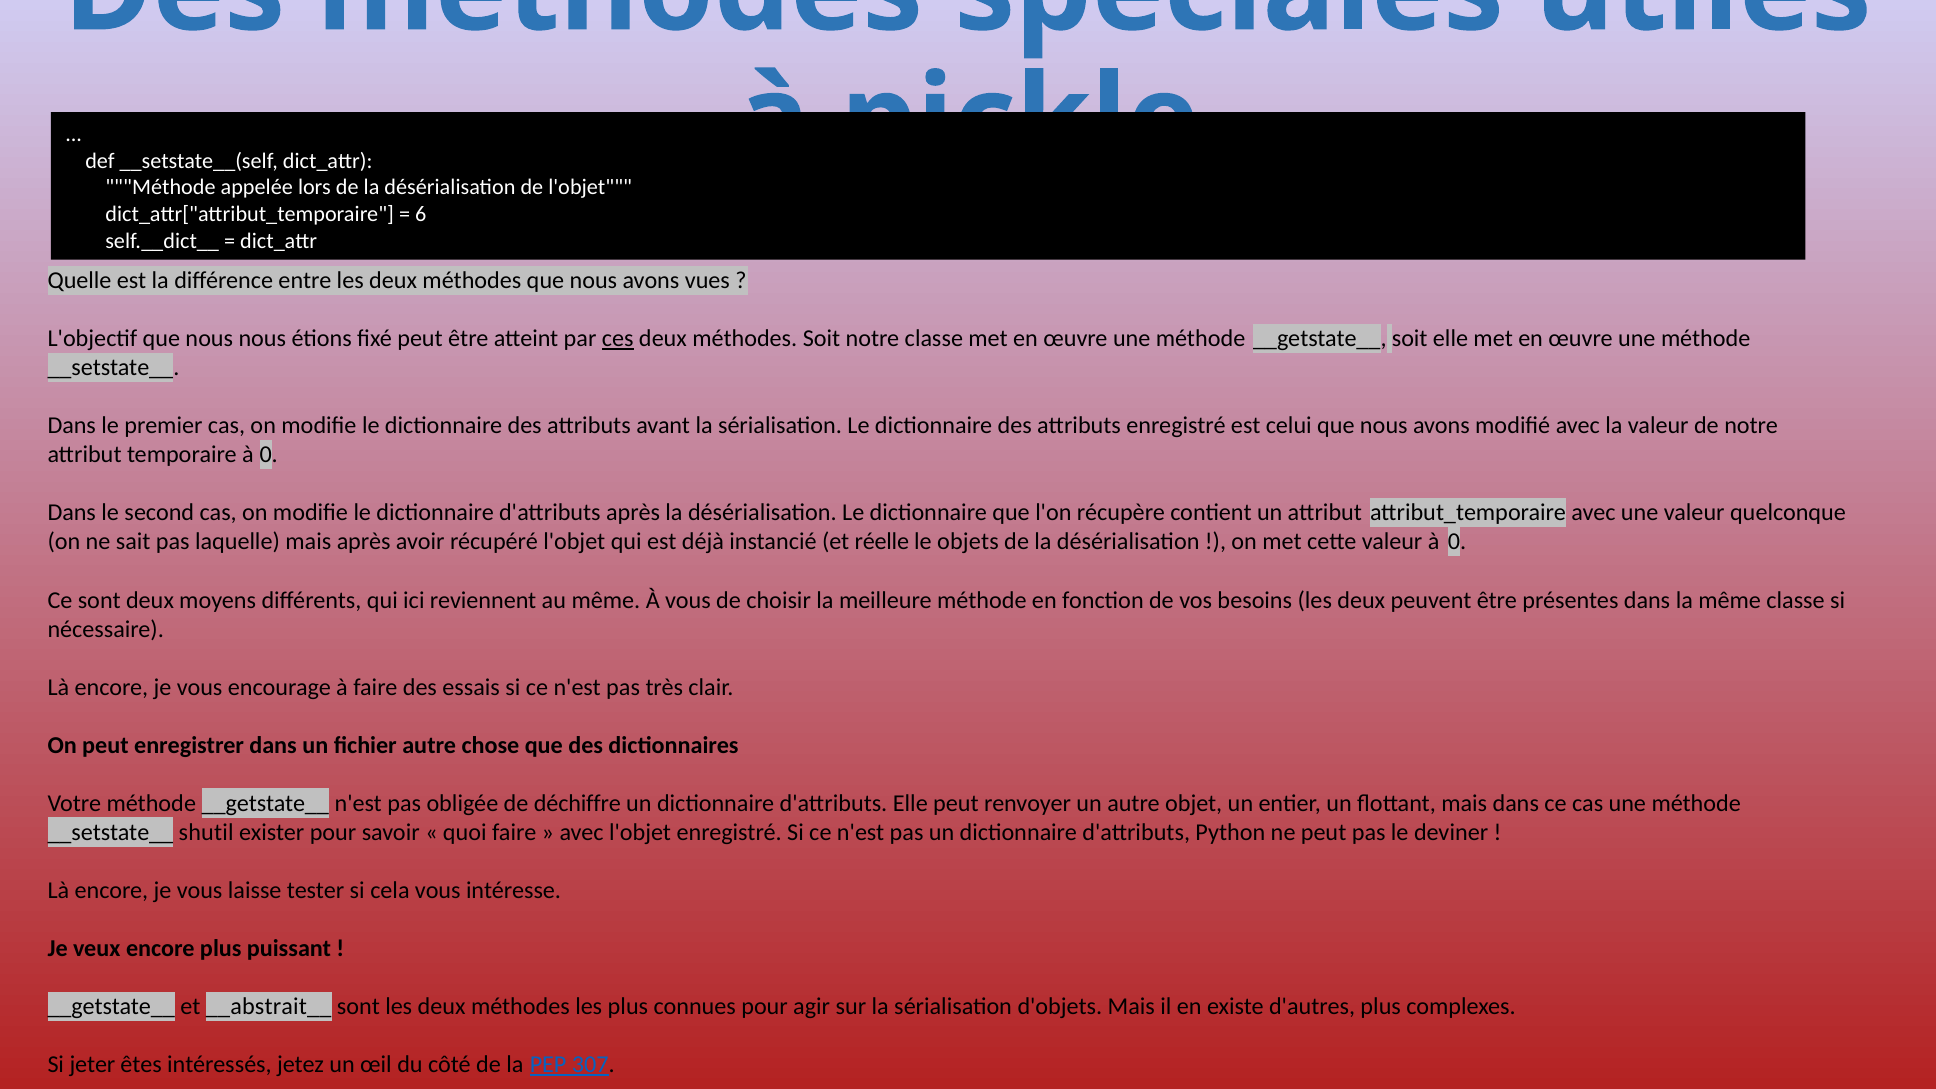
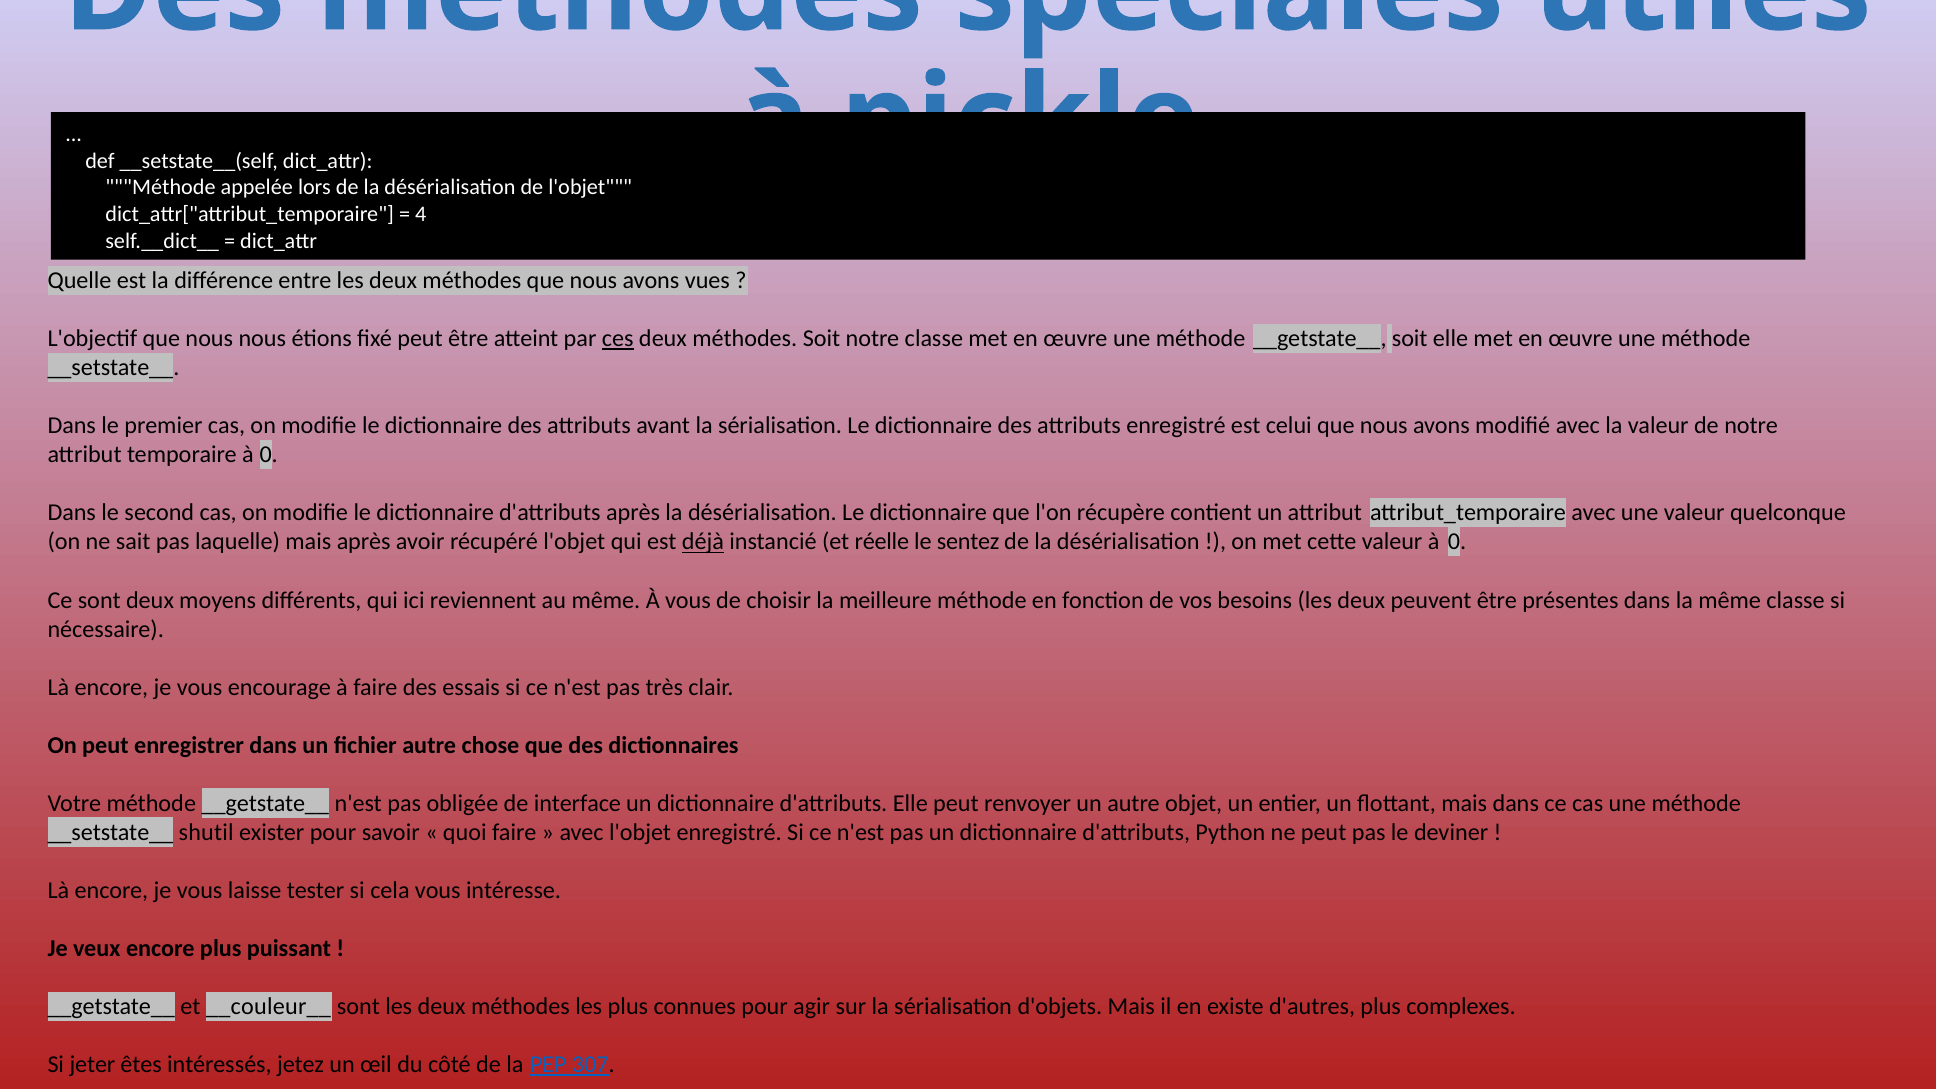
6: 6 -> 4 (421, 214)
déjà underline: none -> present (703, 542)
objets: objets -> sentez (968, 542)
déchiffre: déchiffre -> interface (577, 803)
__abstrait__: __abstrait__ -> __couleur__ (269, 1007)
